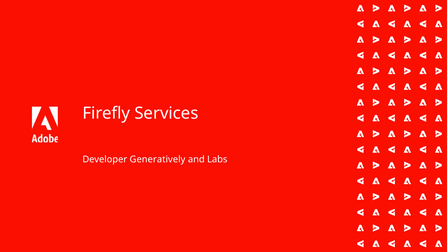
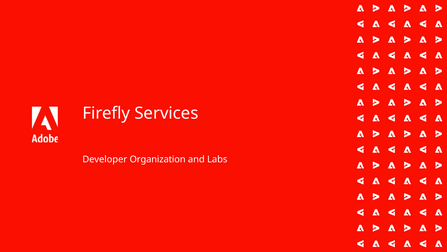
Generatively: Generatively -> Organization (158, 159)
